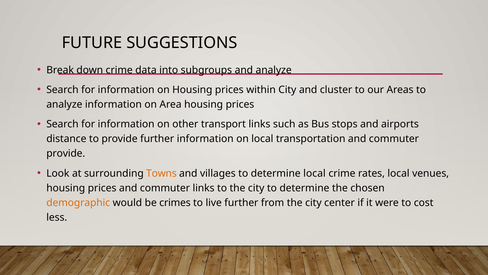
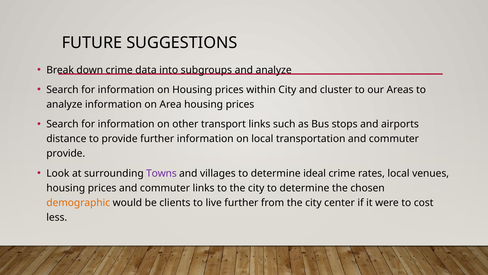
Towns colour: orange -> purple (161, 173)
determine local: local -> ideal (315, 173)
crimes: crimes -> clients (175, 202)
